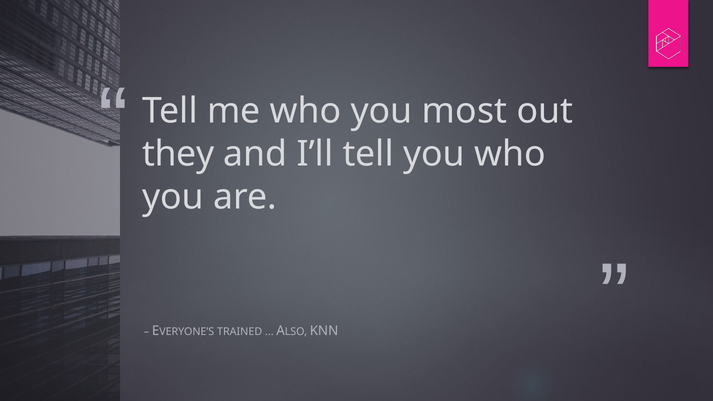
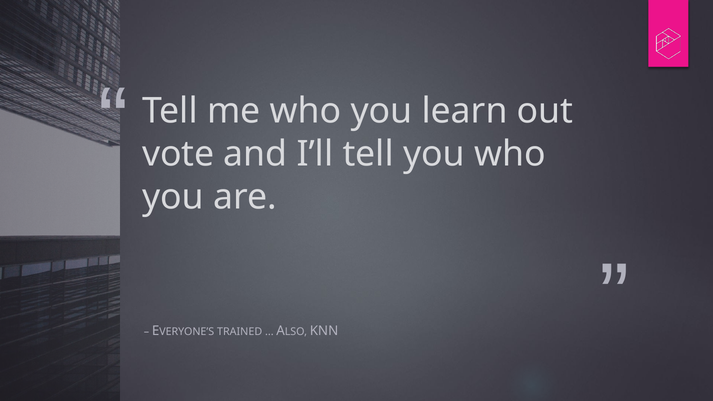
most: most -> learn (465, 111)
they: they -> vote (178, 154)
